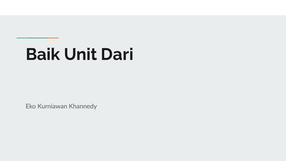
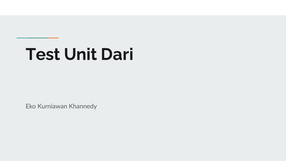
Baik: Baik -> Test (43, 54)
